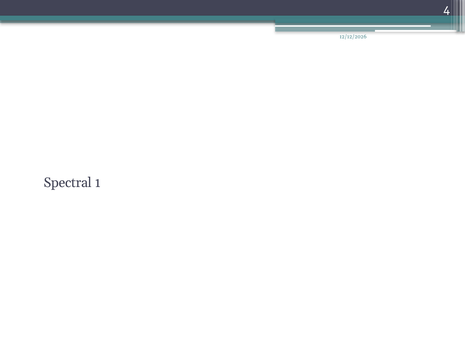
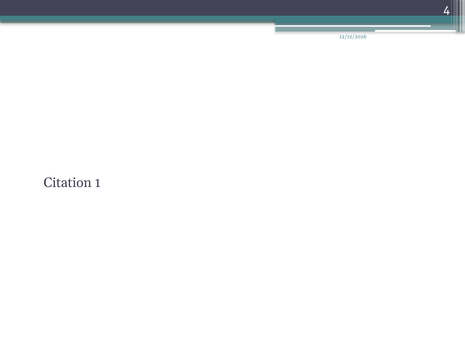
Spectral: Spectral -> Citation (68, 183)
